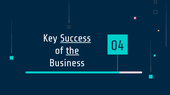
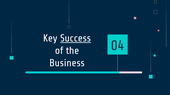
the underline: present -> none (73, 51)
